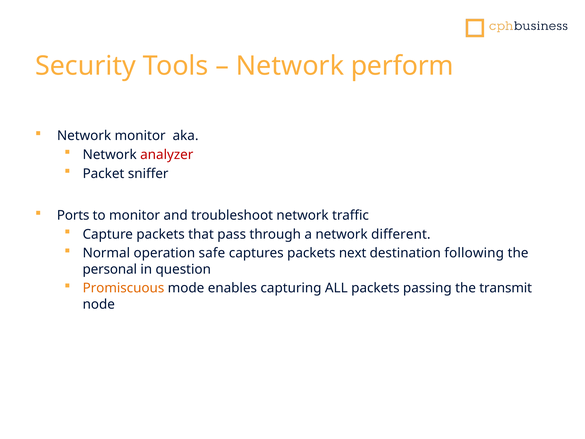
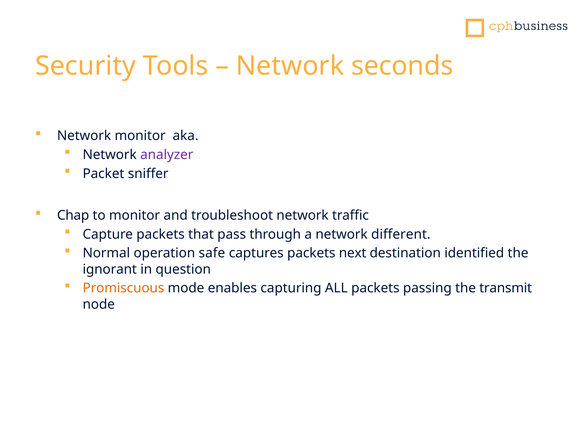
perform: perform -> seconds (402, 66)
analyzer colour: red -> purple (167, 155)
Ports: Ports -> Chap (73, 215)
following: following -> identified (474, 253)
personal: personal -> ignorant (110, 269)
